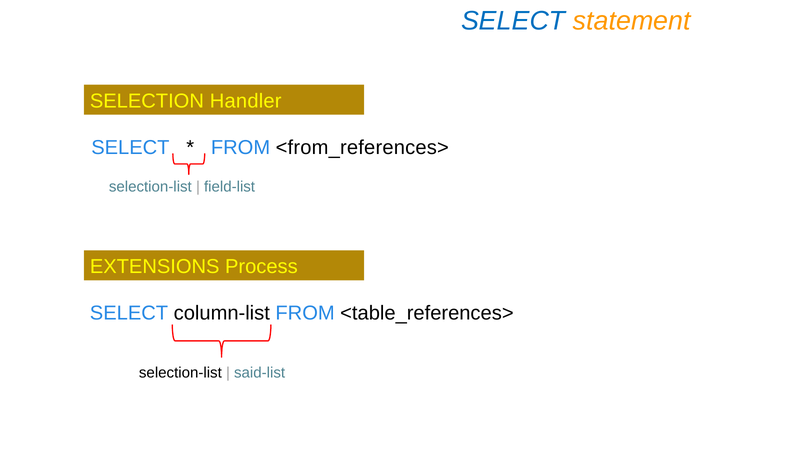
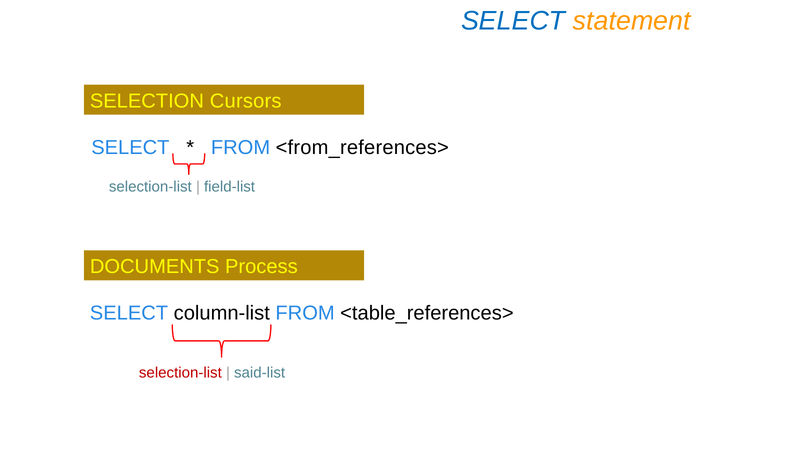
Handler: Handler -> Cursors (246, 101)
EXTENSIONS: EXTENSIONS -> DOCUMENTS (155, 267)
selection-list colour: black -> red (180, 373)
